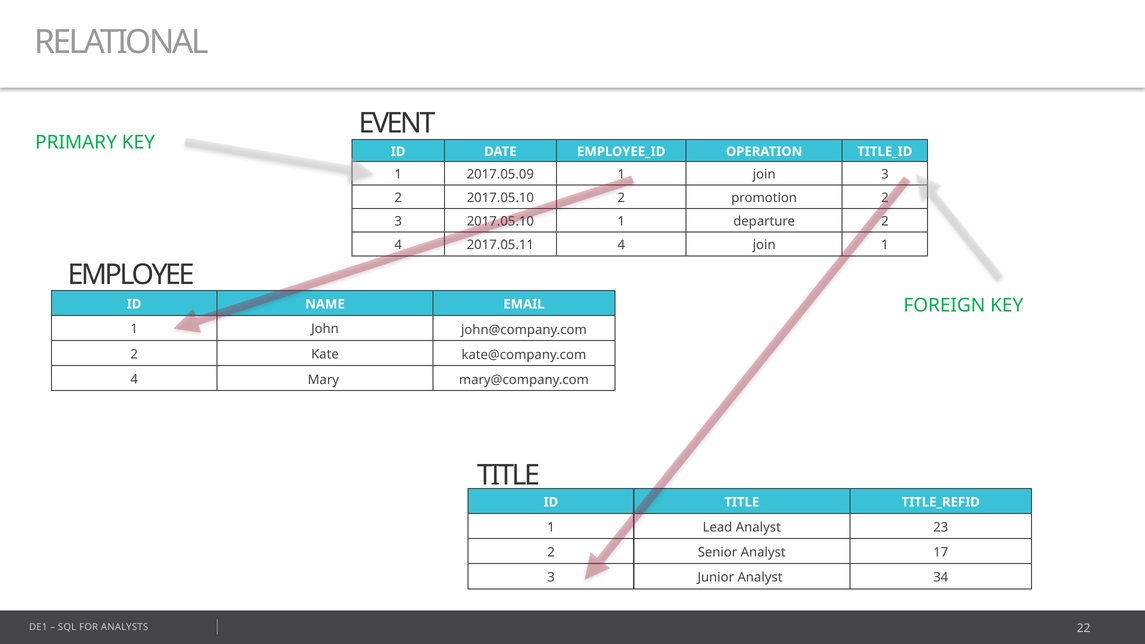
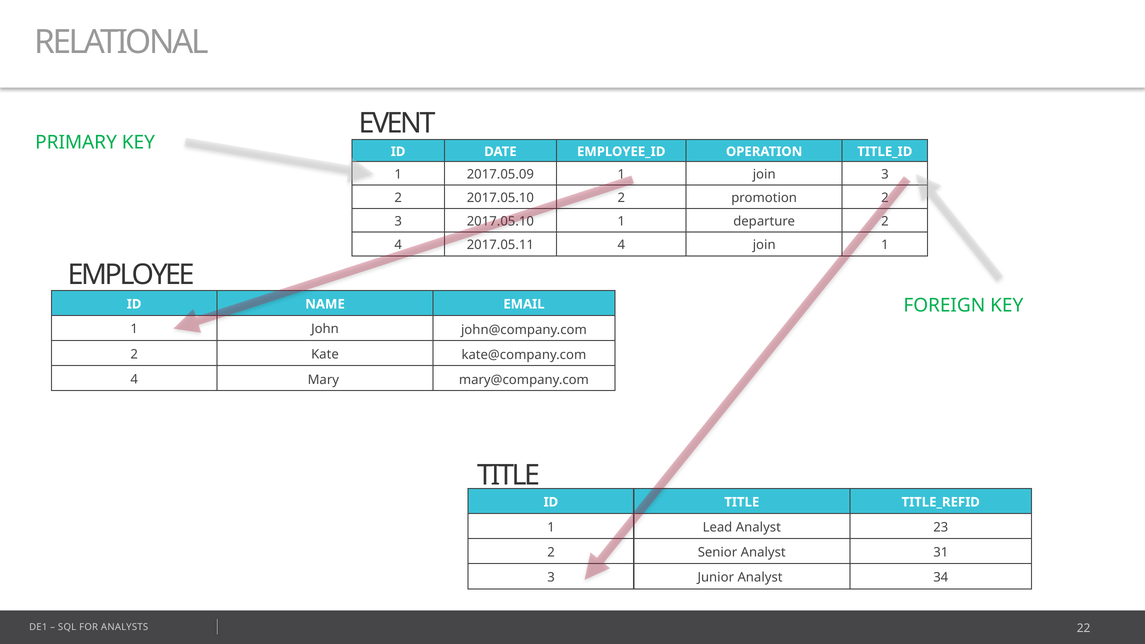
17: 17 -> 31 (941, 552)
